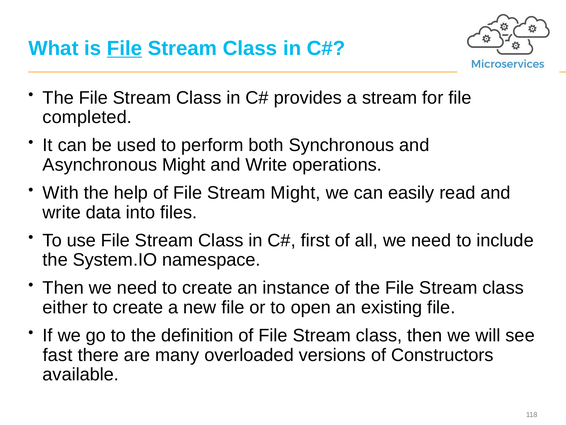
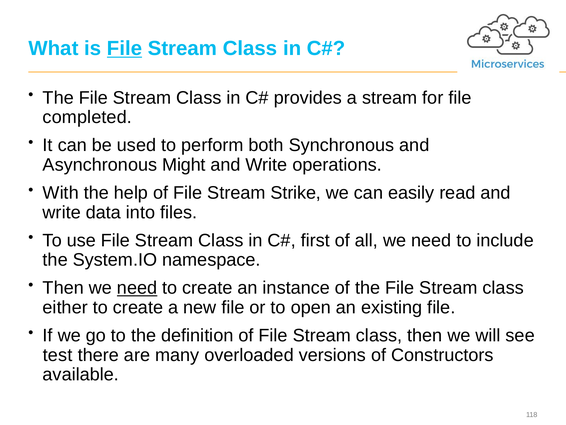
Stream Might: Might -> Strike (296, 193)
need underline: none -> present (137, 288)
fast: fast -> test (58, 355)
